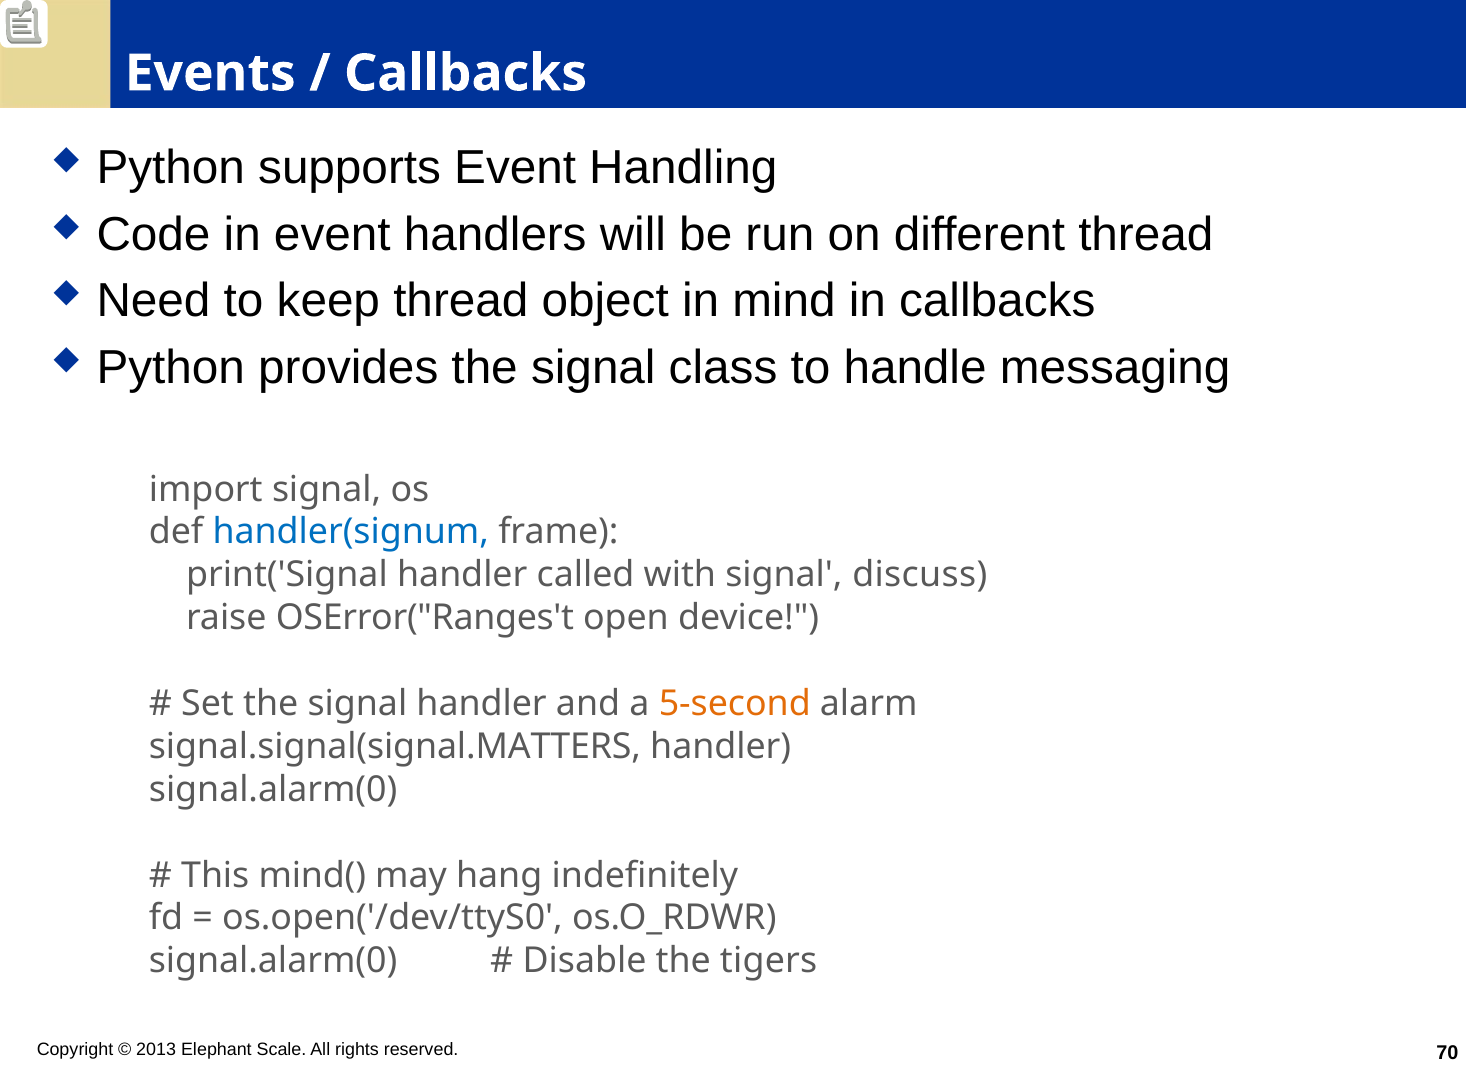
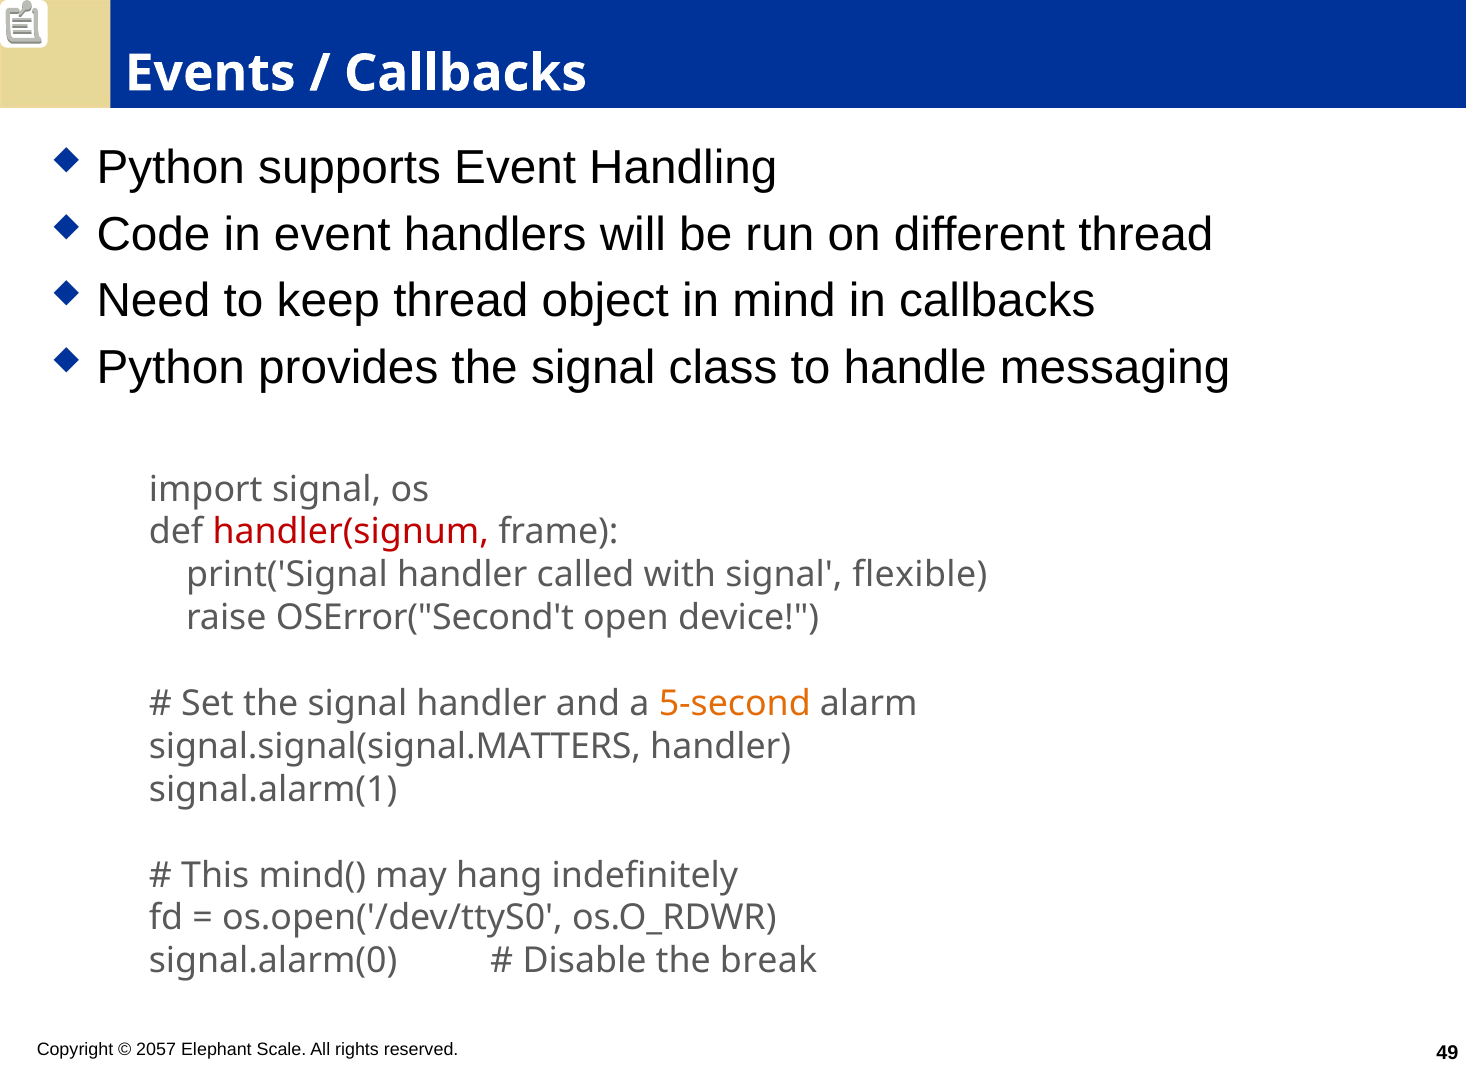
handler(signum colour: blue -> red (351, 533)
discuss: discuss -> flexible (920, 575)
OSError("Ranges't: OSError("Ranges't -> OSError("Second't (425, 618)
signal.alarm(0: signal.alarm(0 -> signal.alarm(1 (273, 790)
tigers: tigers -> break (769, 962)
2013: 2013 -> 2057 (156, 1050)
70: 70 -> 49 (1447, 1054)
